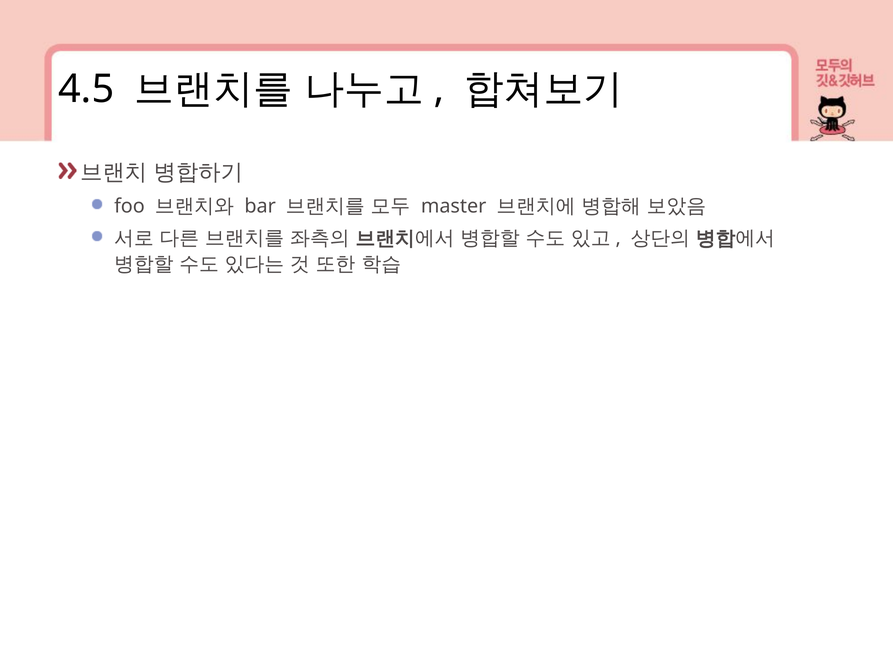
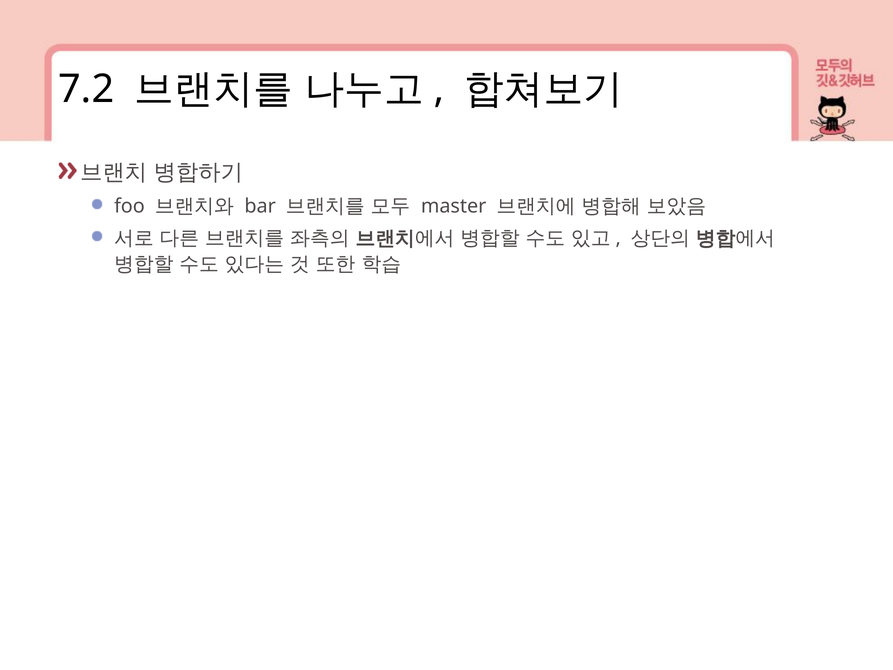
4.5: 4.5 -> 7.2 (86, 89)
